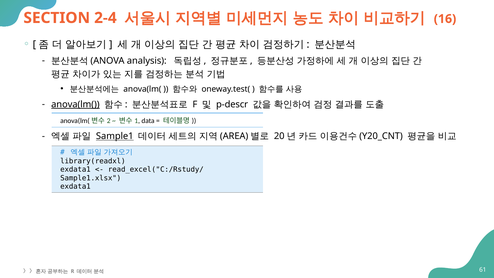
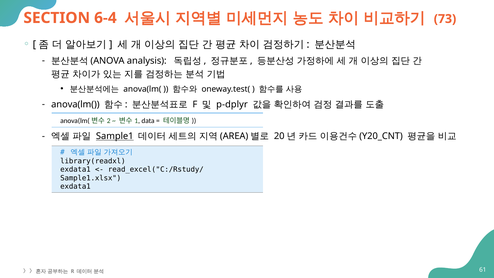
2-4: 2-4 -> 6-4 (105, 18)
16: 16 -> 73 (445, 19)
anova(lm( underline: present -> none (75, 104)
p-descr: p-descr -> p-dplyr (232, 104)
